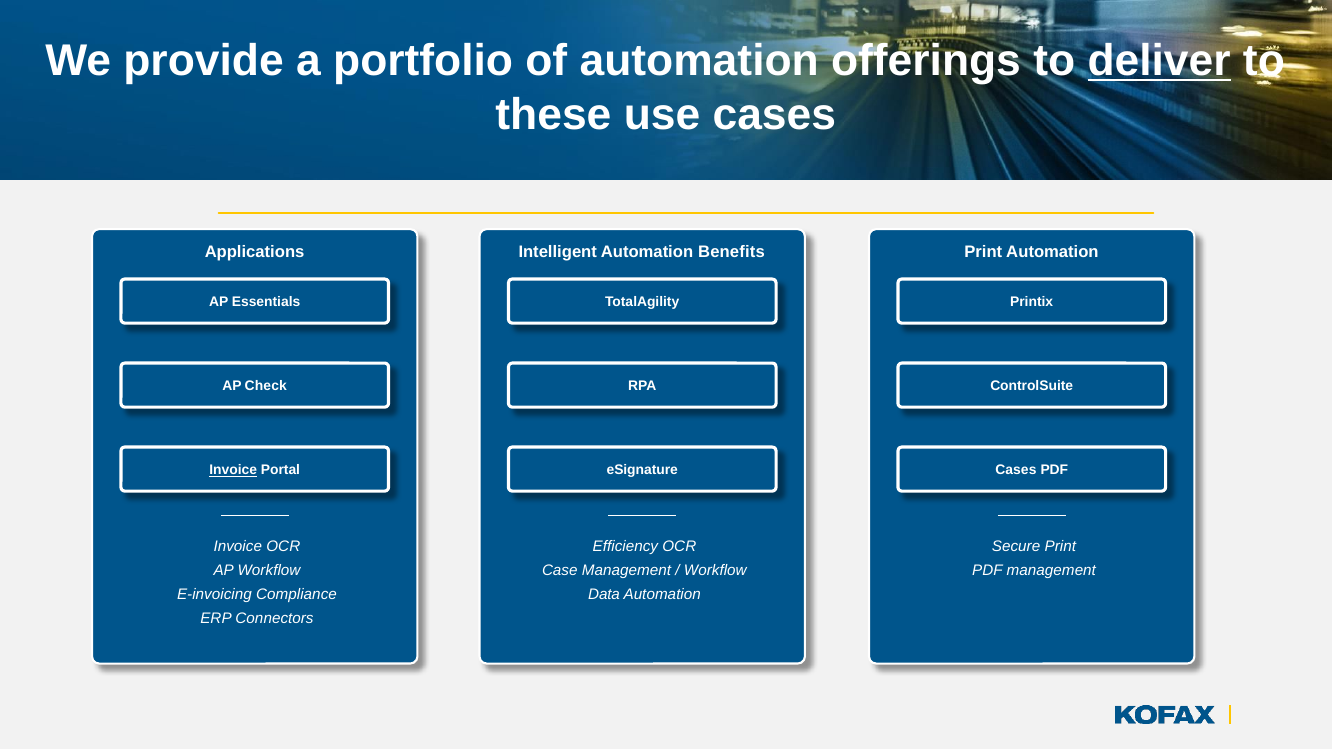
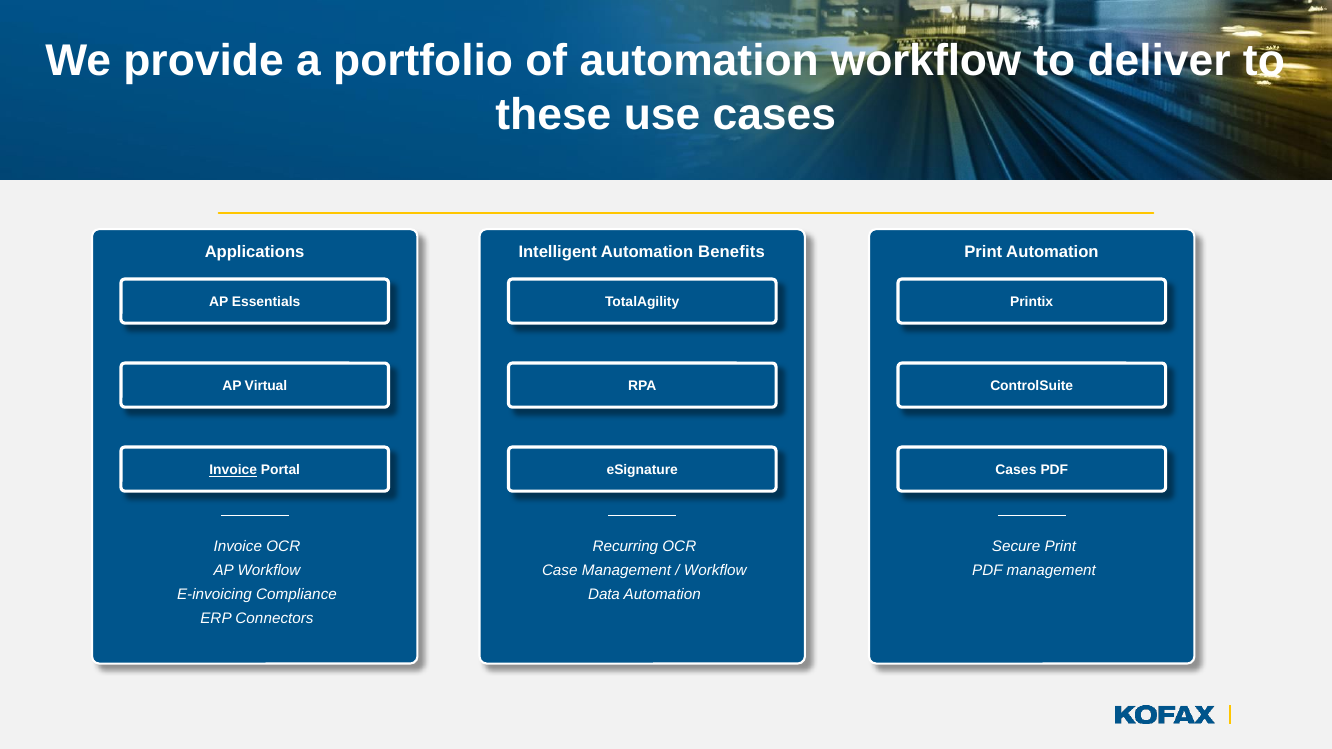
automation offerings: offerings -> workflow (926, 61)
deliver underline: present -> none (1159, 61)
Check: Check -> Virtual (266, 386)
Efficiency: Efficiency -> Recurring (625, 547)
